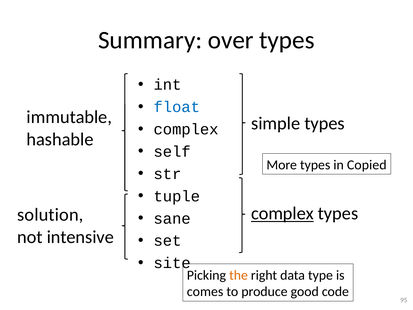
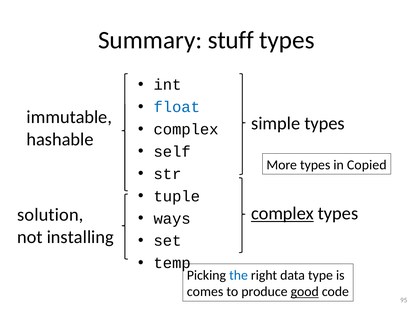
over: over -> stuff (231, 40)
sane: sane -> ways (172, 218)
intensive: intensive -> installing (80, 237)
site: site -> temp (172, 263)
the colour: orange -> blue (239, 275)
good underline: none -> present (305, 291)
